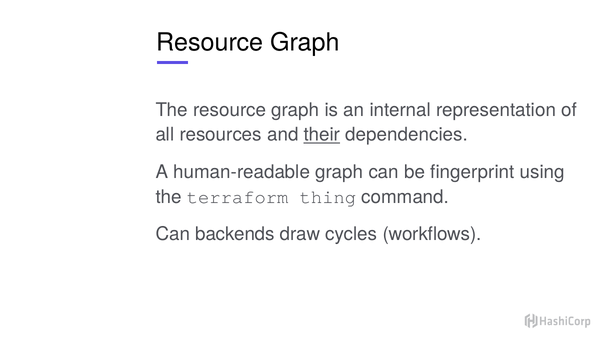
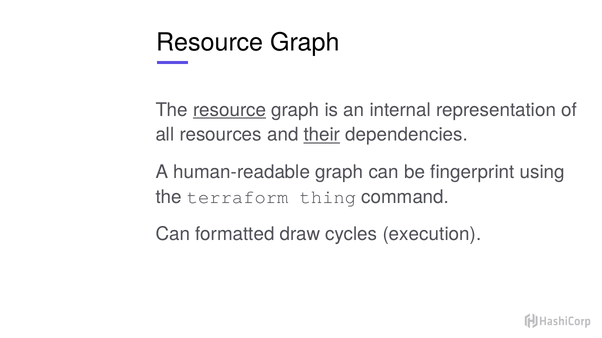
resource underline: none -> present (230, 110)
backends: backends -> formatted (235, 235)
workflows: workflows -> execution (432, 235)
